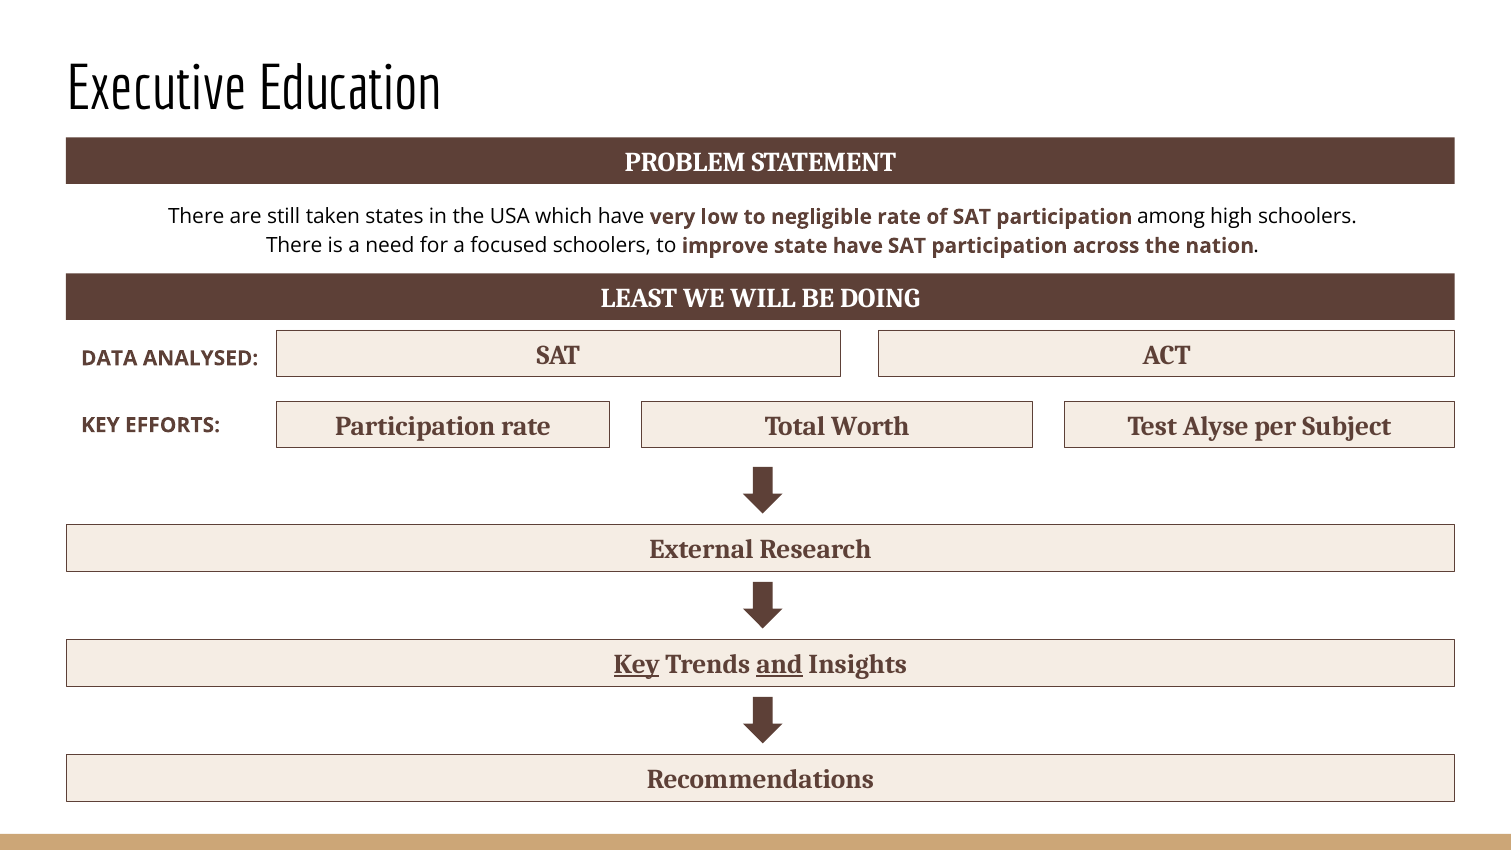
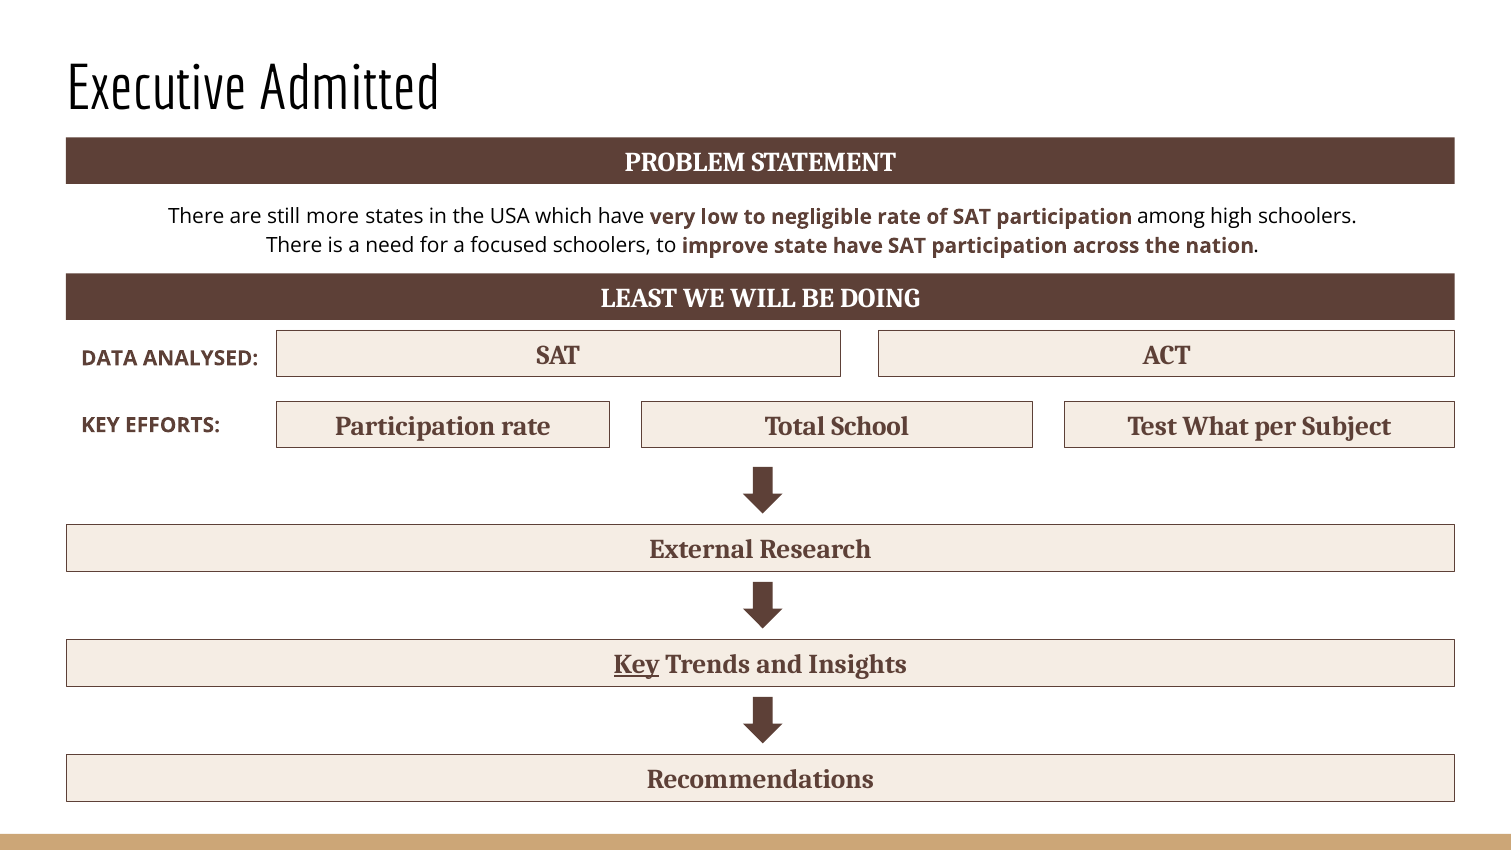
Education: Education -> Admitted (350, 89)
taken: taken -> more (333, 217)
Worth: Worth -> School (870, 426)
Alyse: Alyse -> What (1216, 426)
and underline: present -> none (779, 664)
